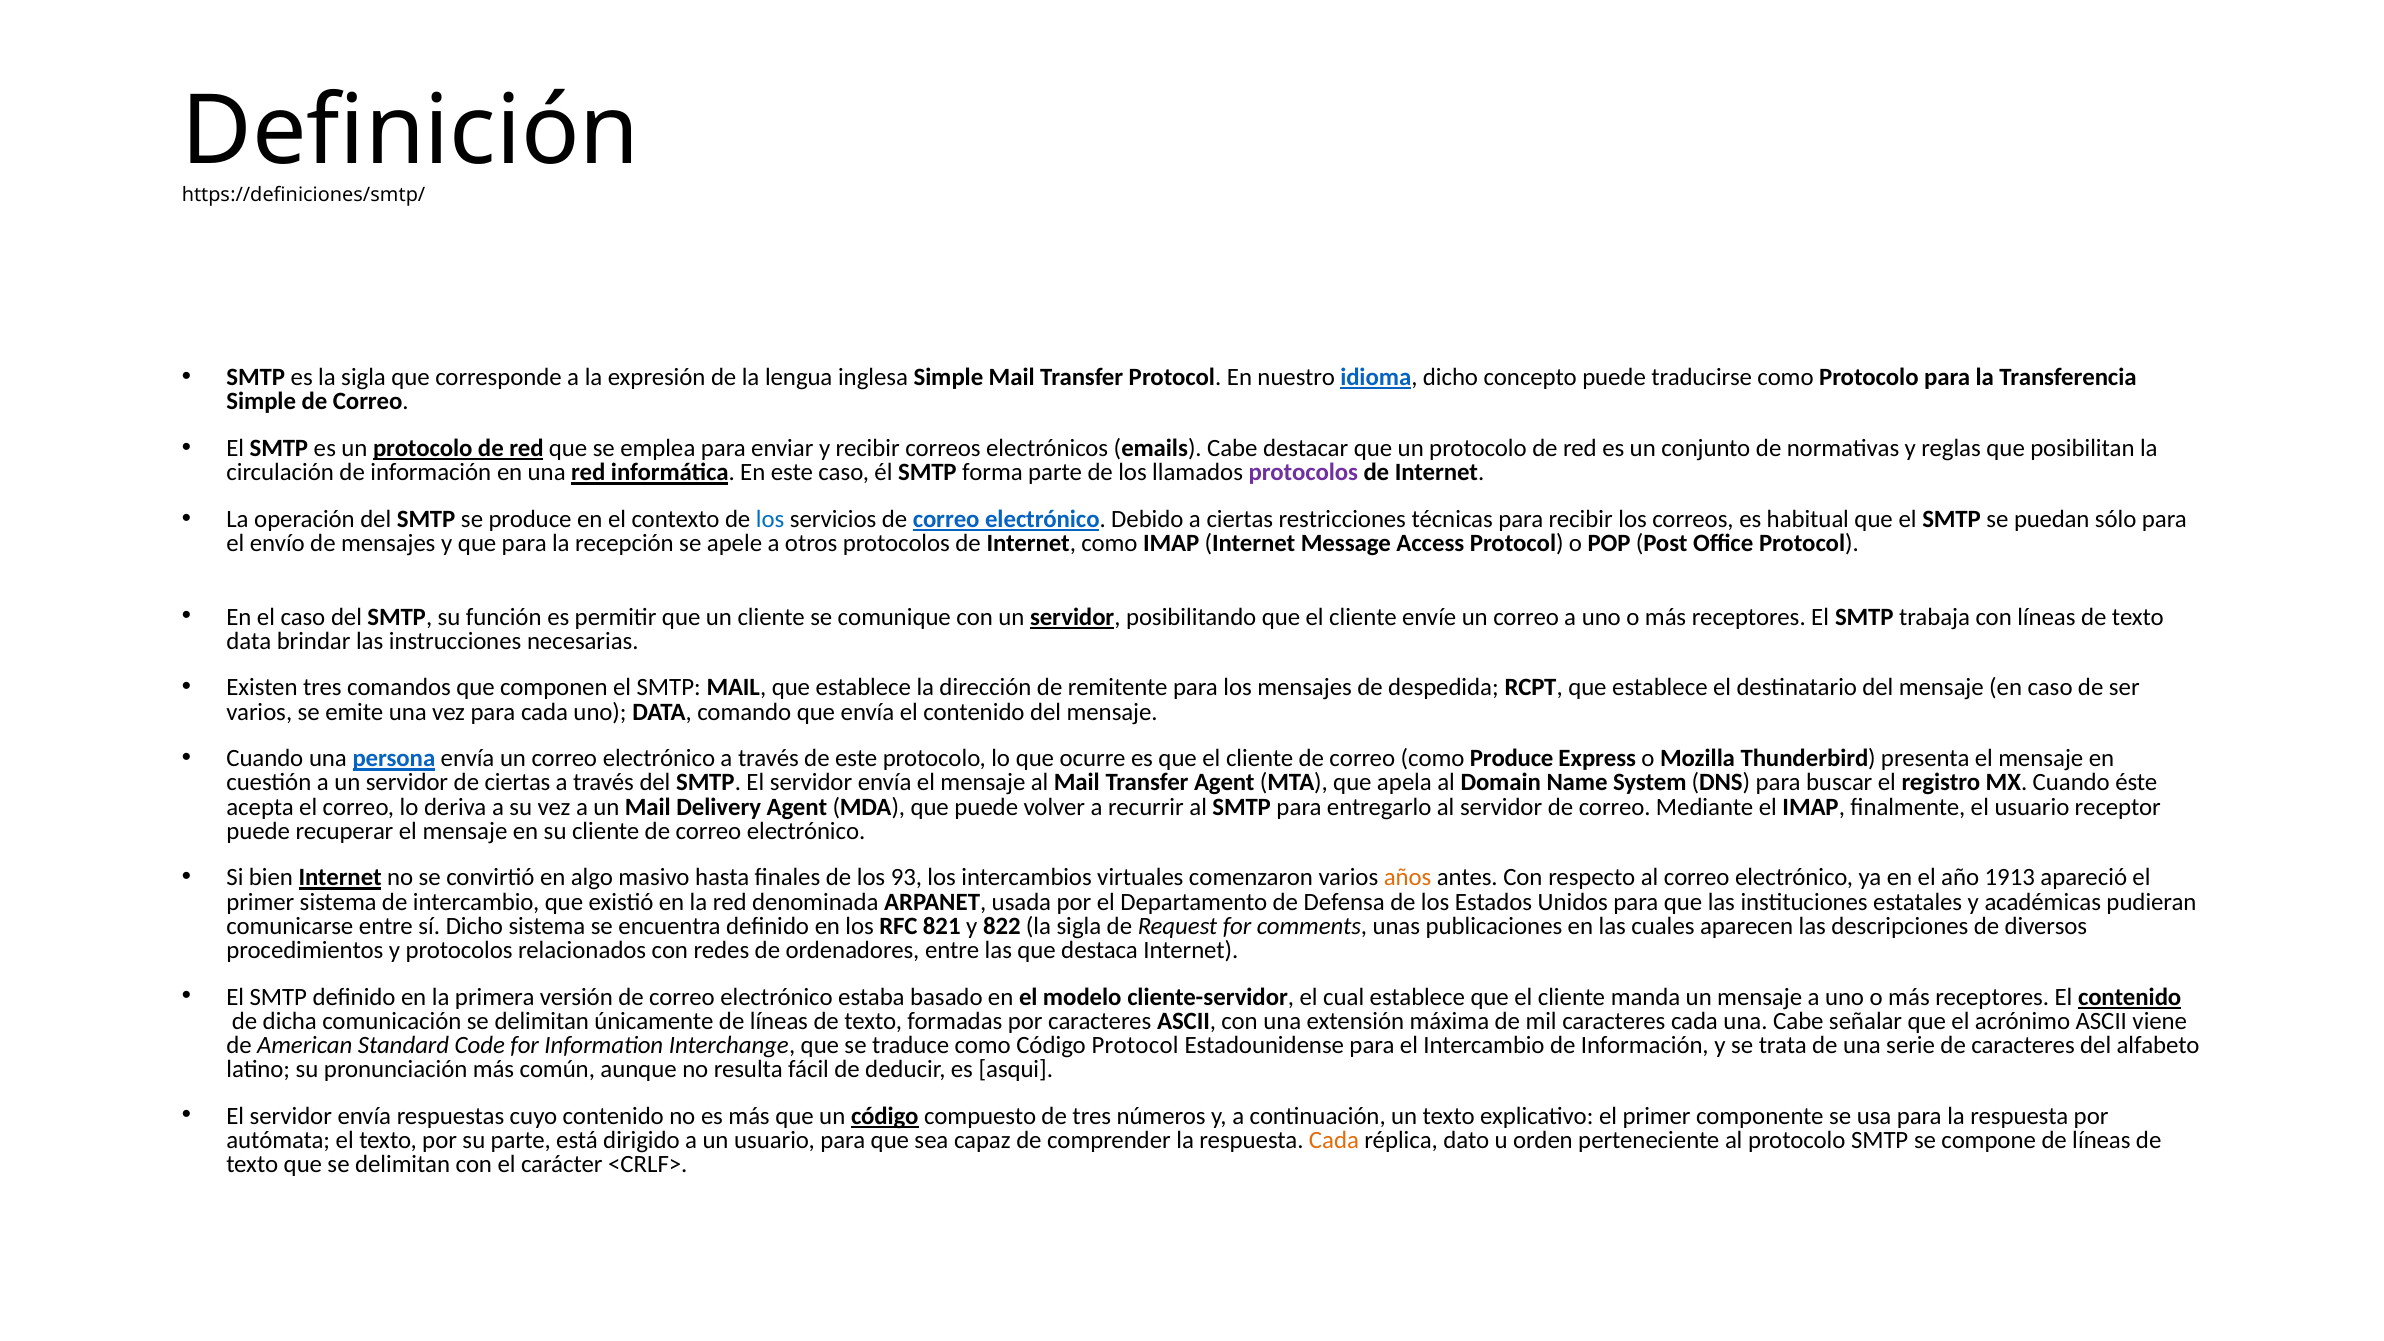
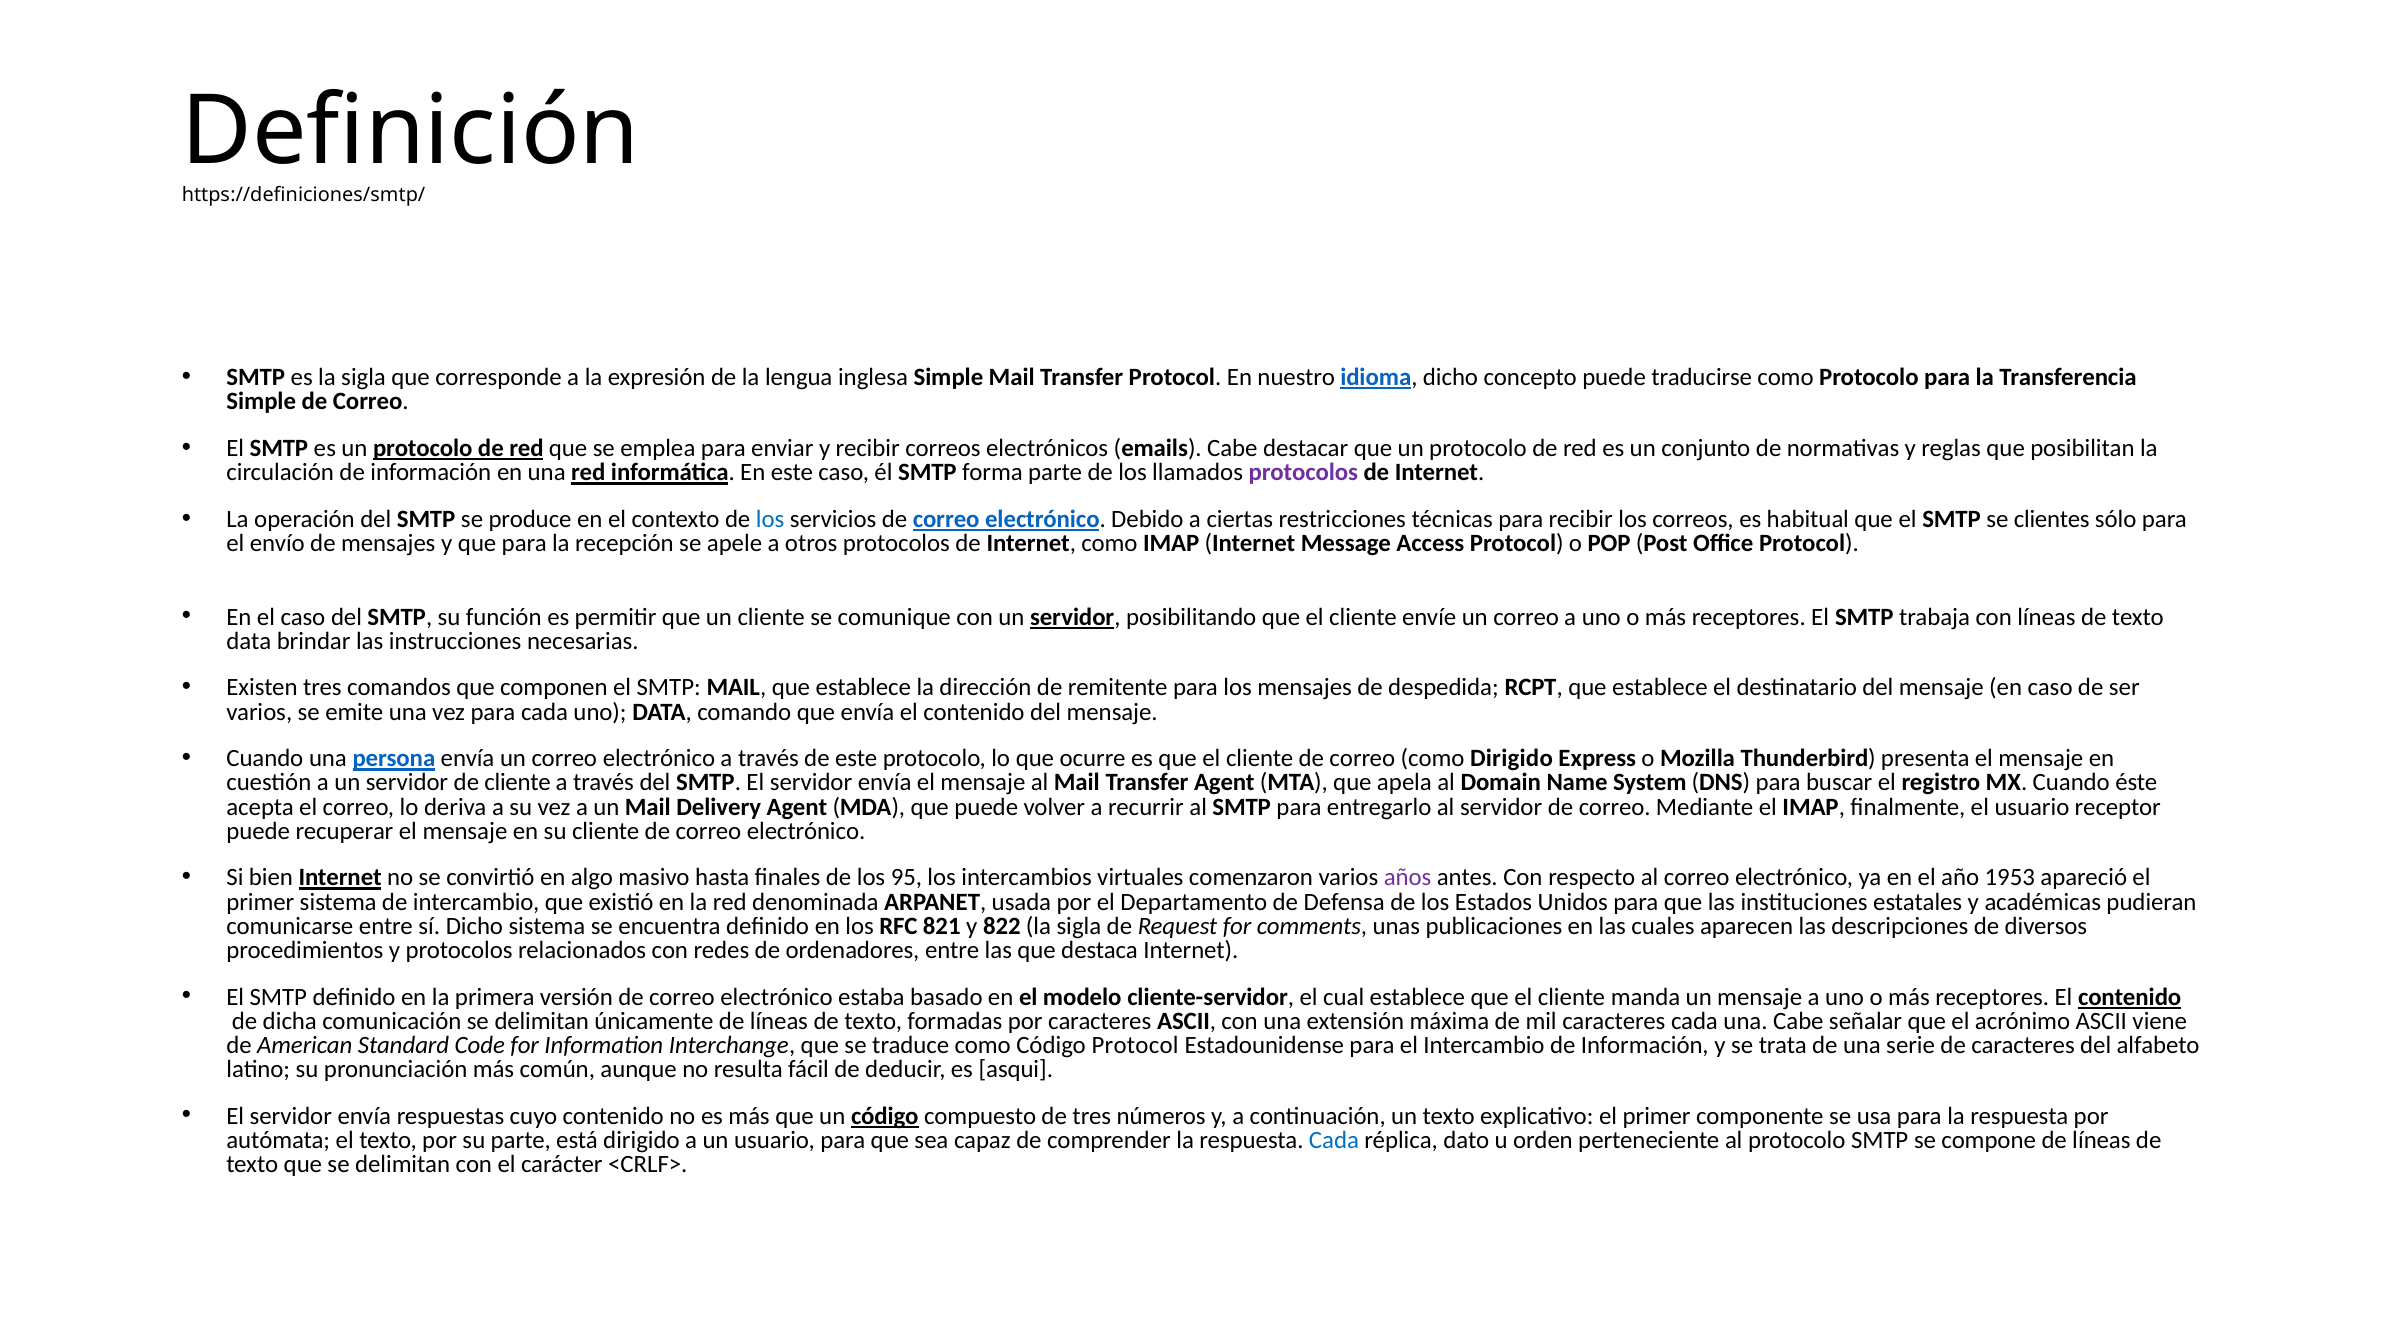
puedan: puedan -> clientes (2052, 519)
como Produce: Produce -> Dirigido (1511, 758)
de ciertas: ciertas -> cliente (518, 783)
93: 93 -> 95 (906, 878)
años colour: orange -> purple (1408, 878)
1913: 1913 -> 1953 (2010, 878)
Cada colour: orange -> blue (1334, 1140)
